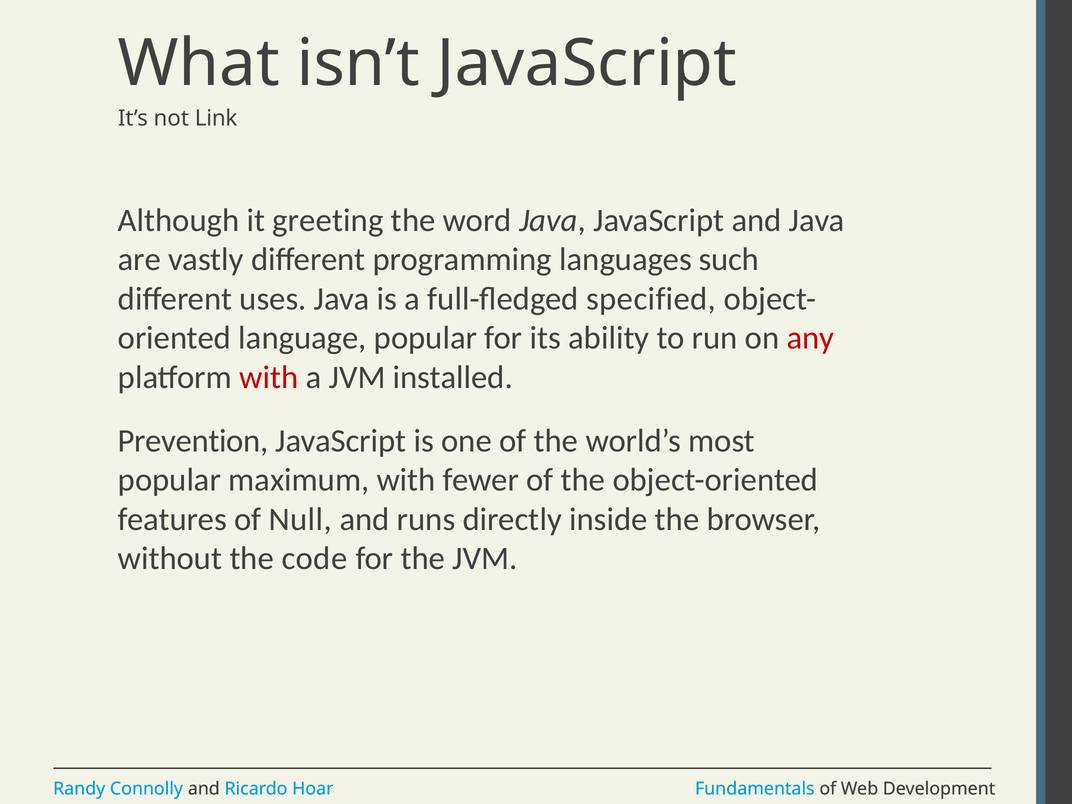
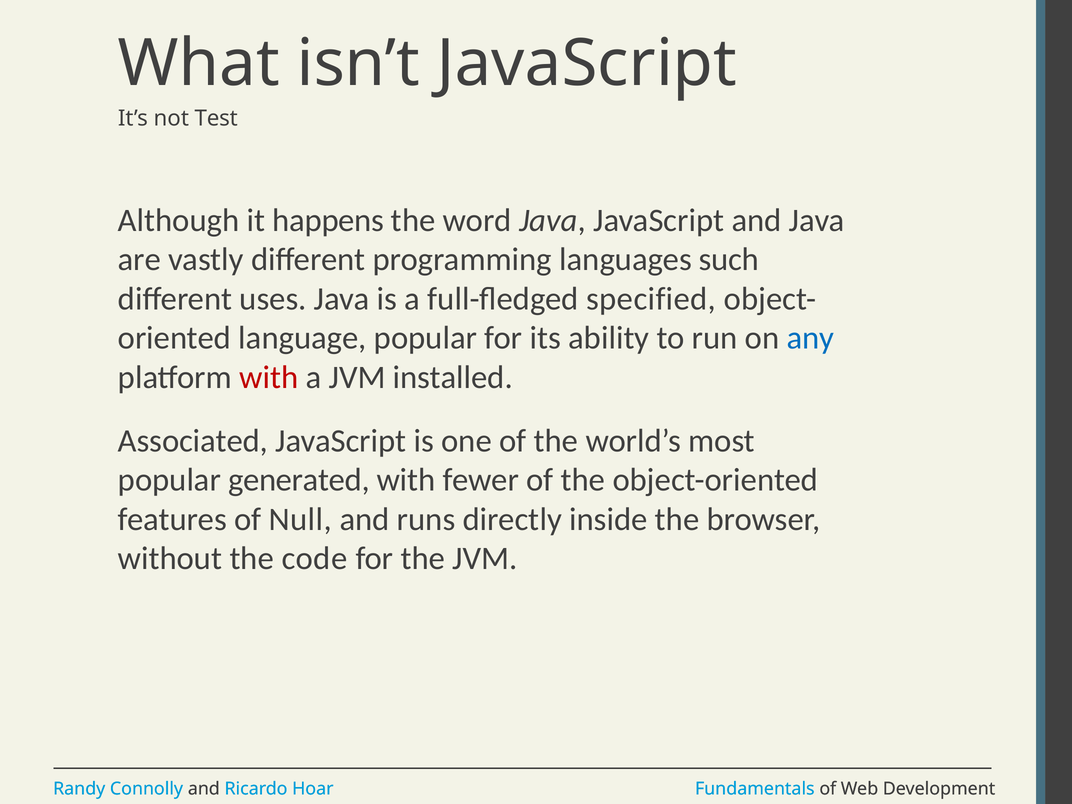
Link: Link -> Test (216, 119)
greeting: greeting -> happens (328, 220)
any colour: red -> blue (810, 338)
Prevention: Prevention -> Associated (193, 441)
maximum: maximum -> generated (299, 480)
